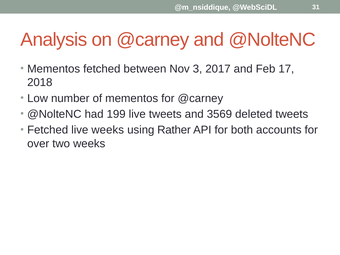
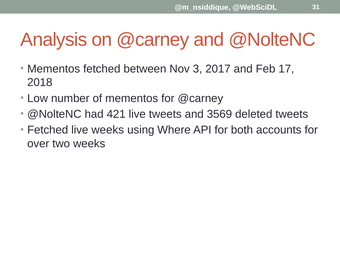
199: 199 -> 421 (116, 114)
Rather: Rather -> Where (174, 130)
